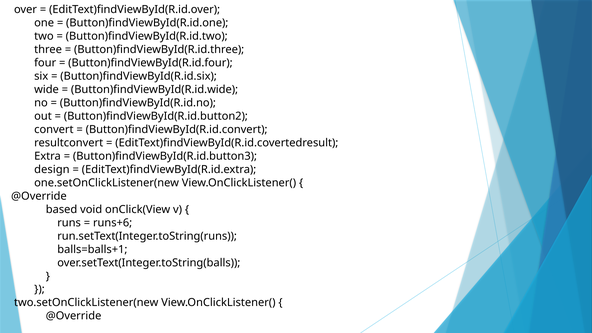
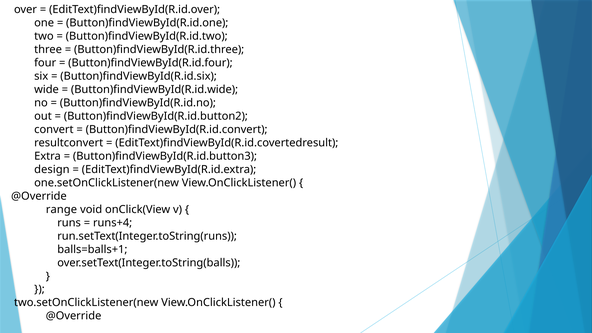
based: based -> range (61, 209)
runs+6: runs+6 -> runs+4 (113, 223)
